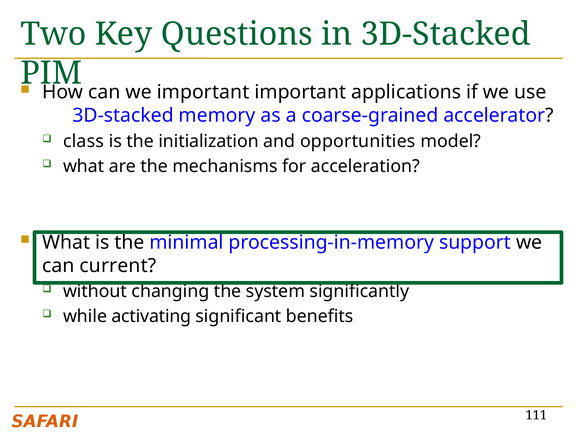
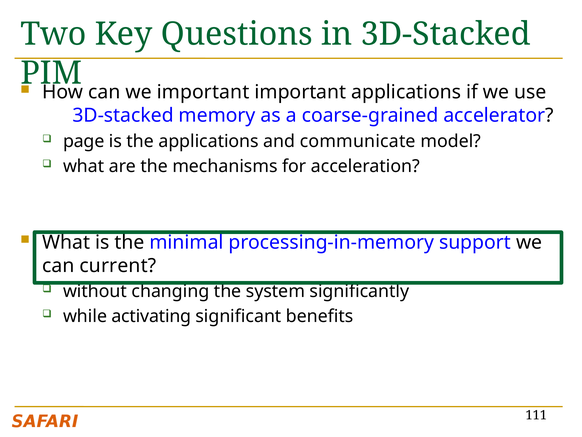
class: class -> page (84, 141)
the initialization: initialization -> applications (209, 141)
opportunities: opportunities -> communicate (358, 141)
